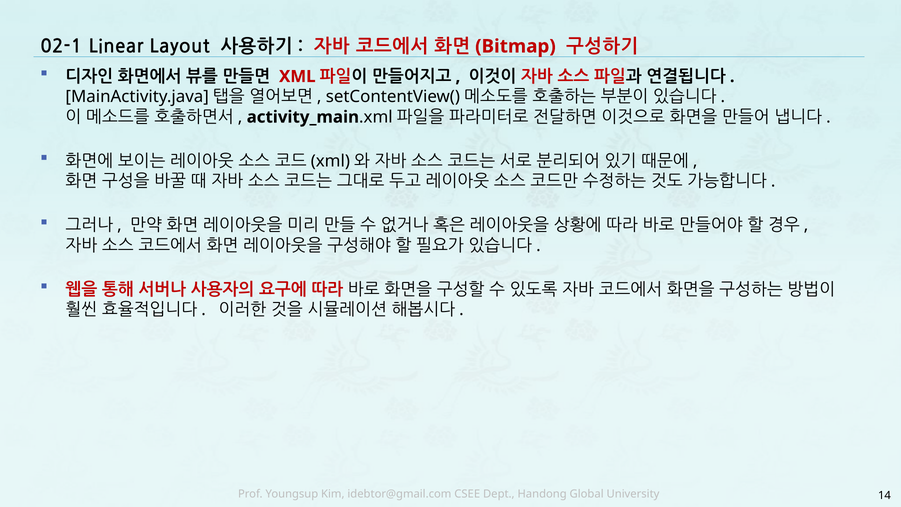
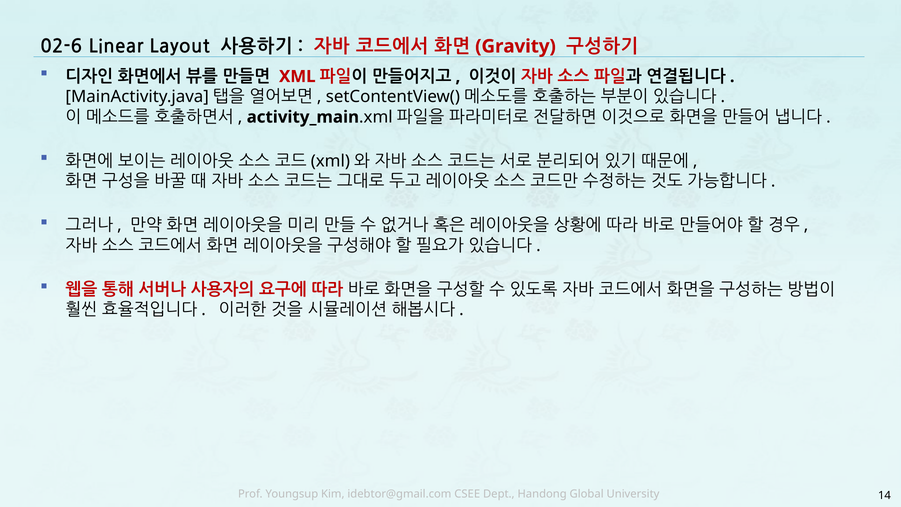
02-1: 02-1 -> 02-6 (61, 46)
Bitmap: Bitmap -> Gravity (515, 46)
